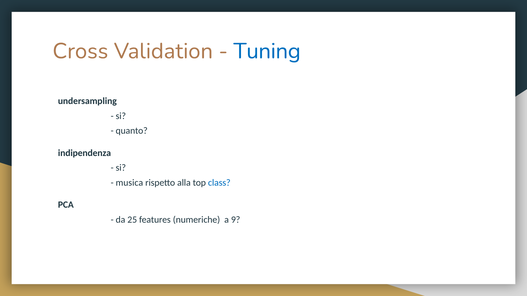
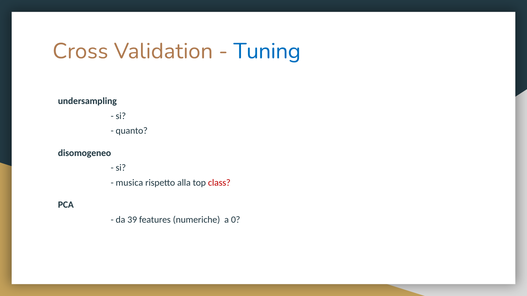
indipendenza: indipendenza -> disomogeneo (85, 153)
class colour: blue -> red (219, 183)
25: 25 -> 39 (132, 220)
9: 9 -> 0 (236, 220)
